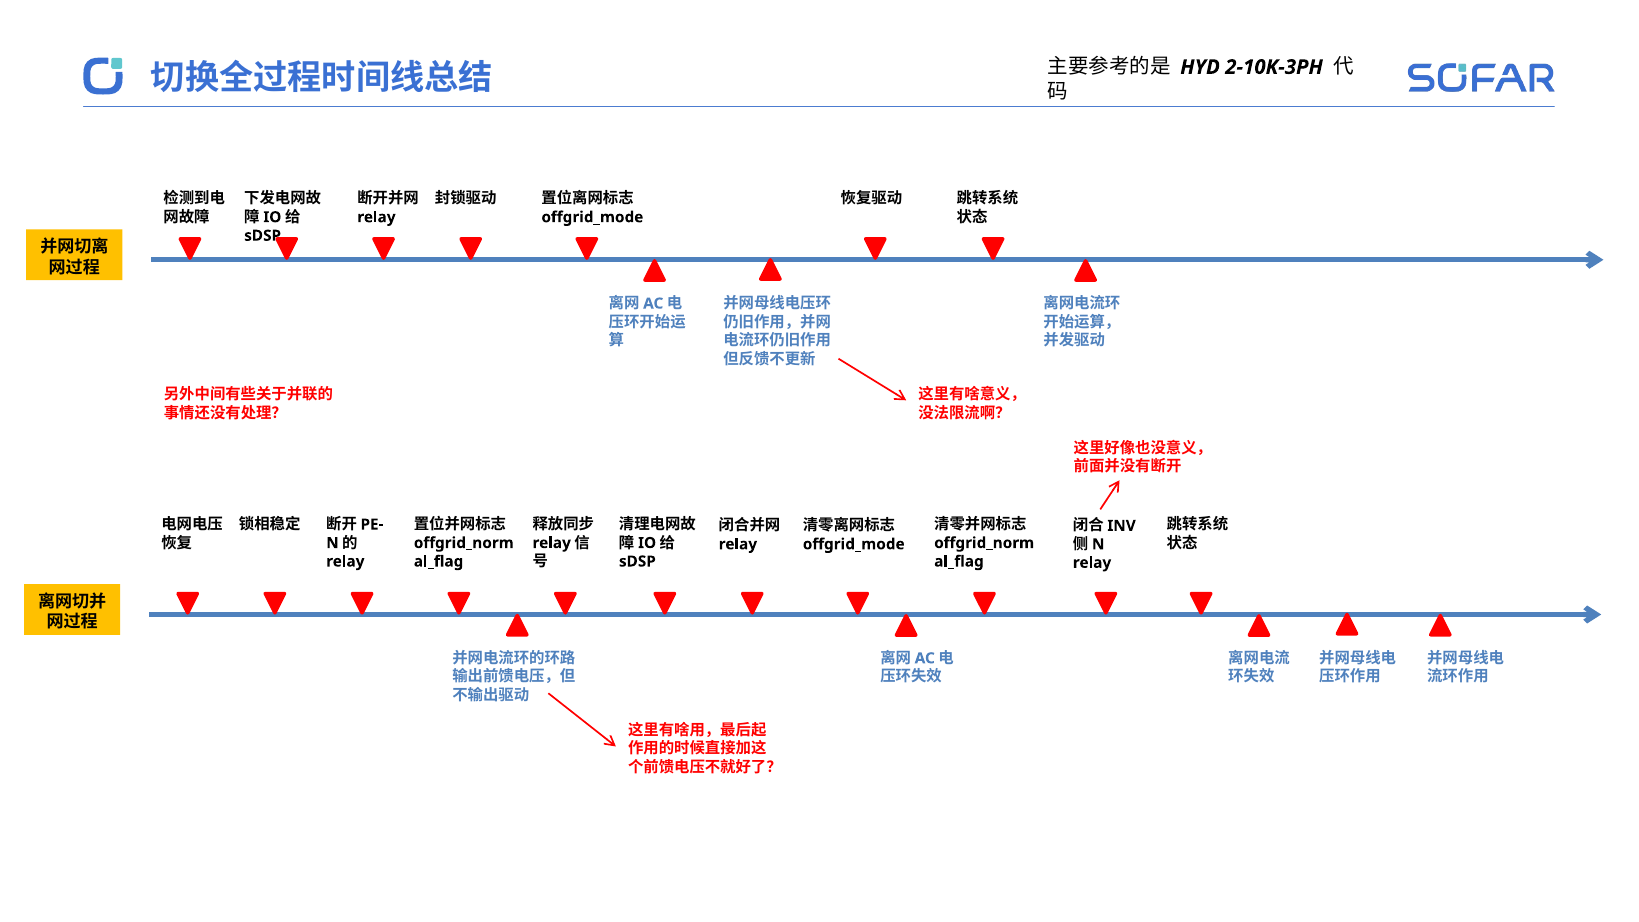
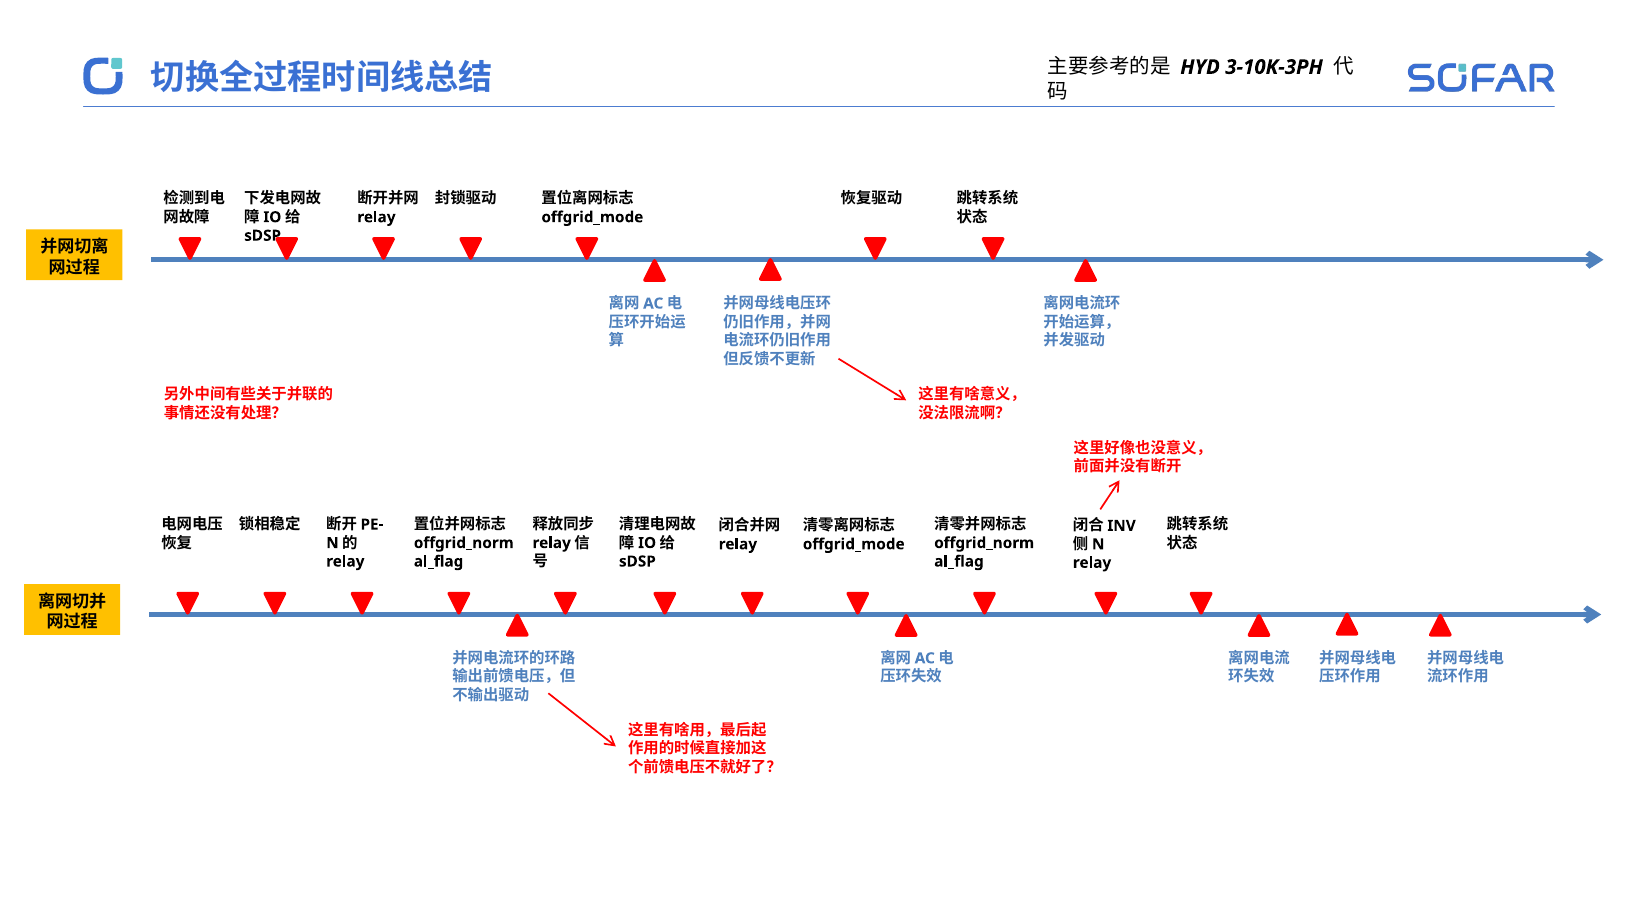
2-10K-3PH: 2-10K-3PH -> 3-10K-3PH (1274, 67)
